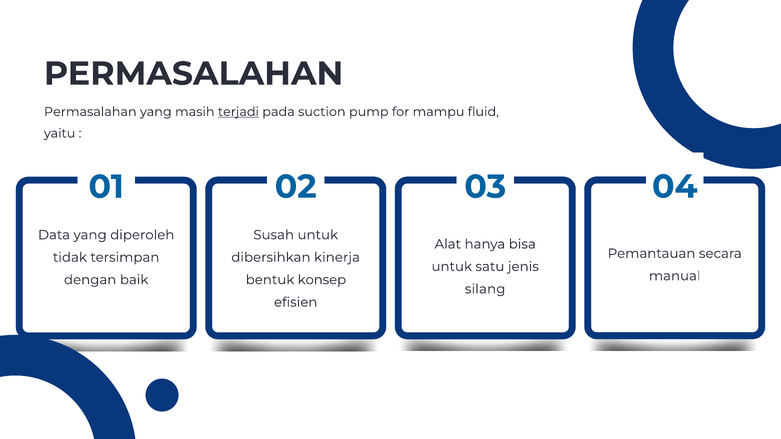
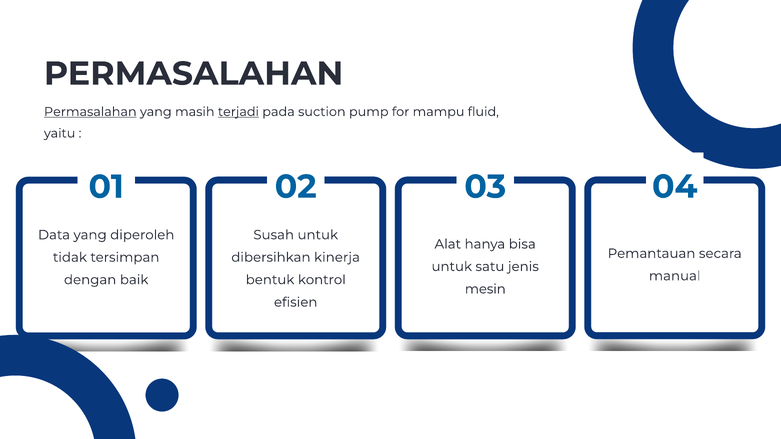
Permasalahan underline: none -> present (90, 112)
konsep: konsep -> kontrol (322, 280)
silang: silang -> mesin (485, 289)
